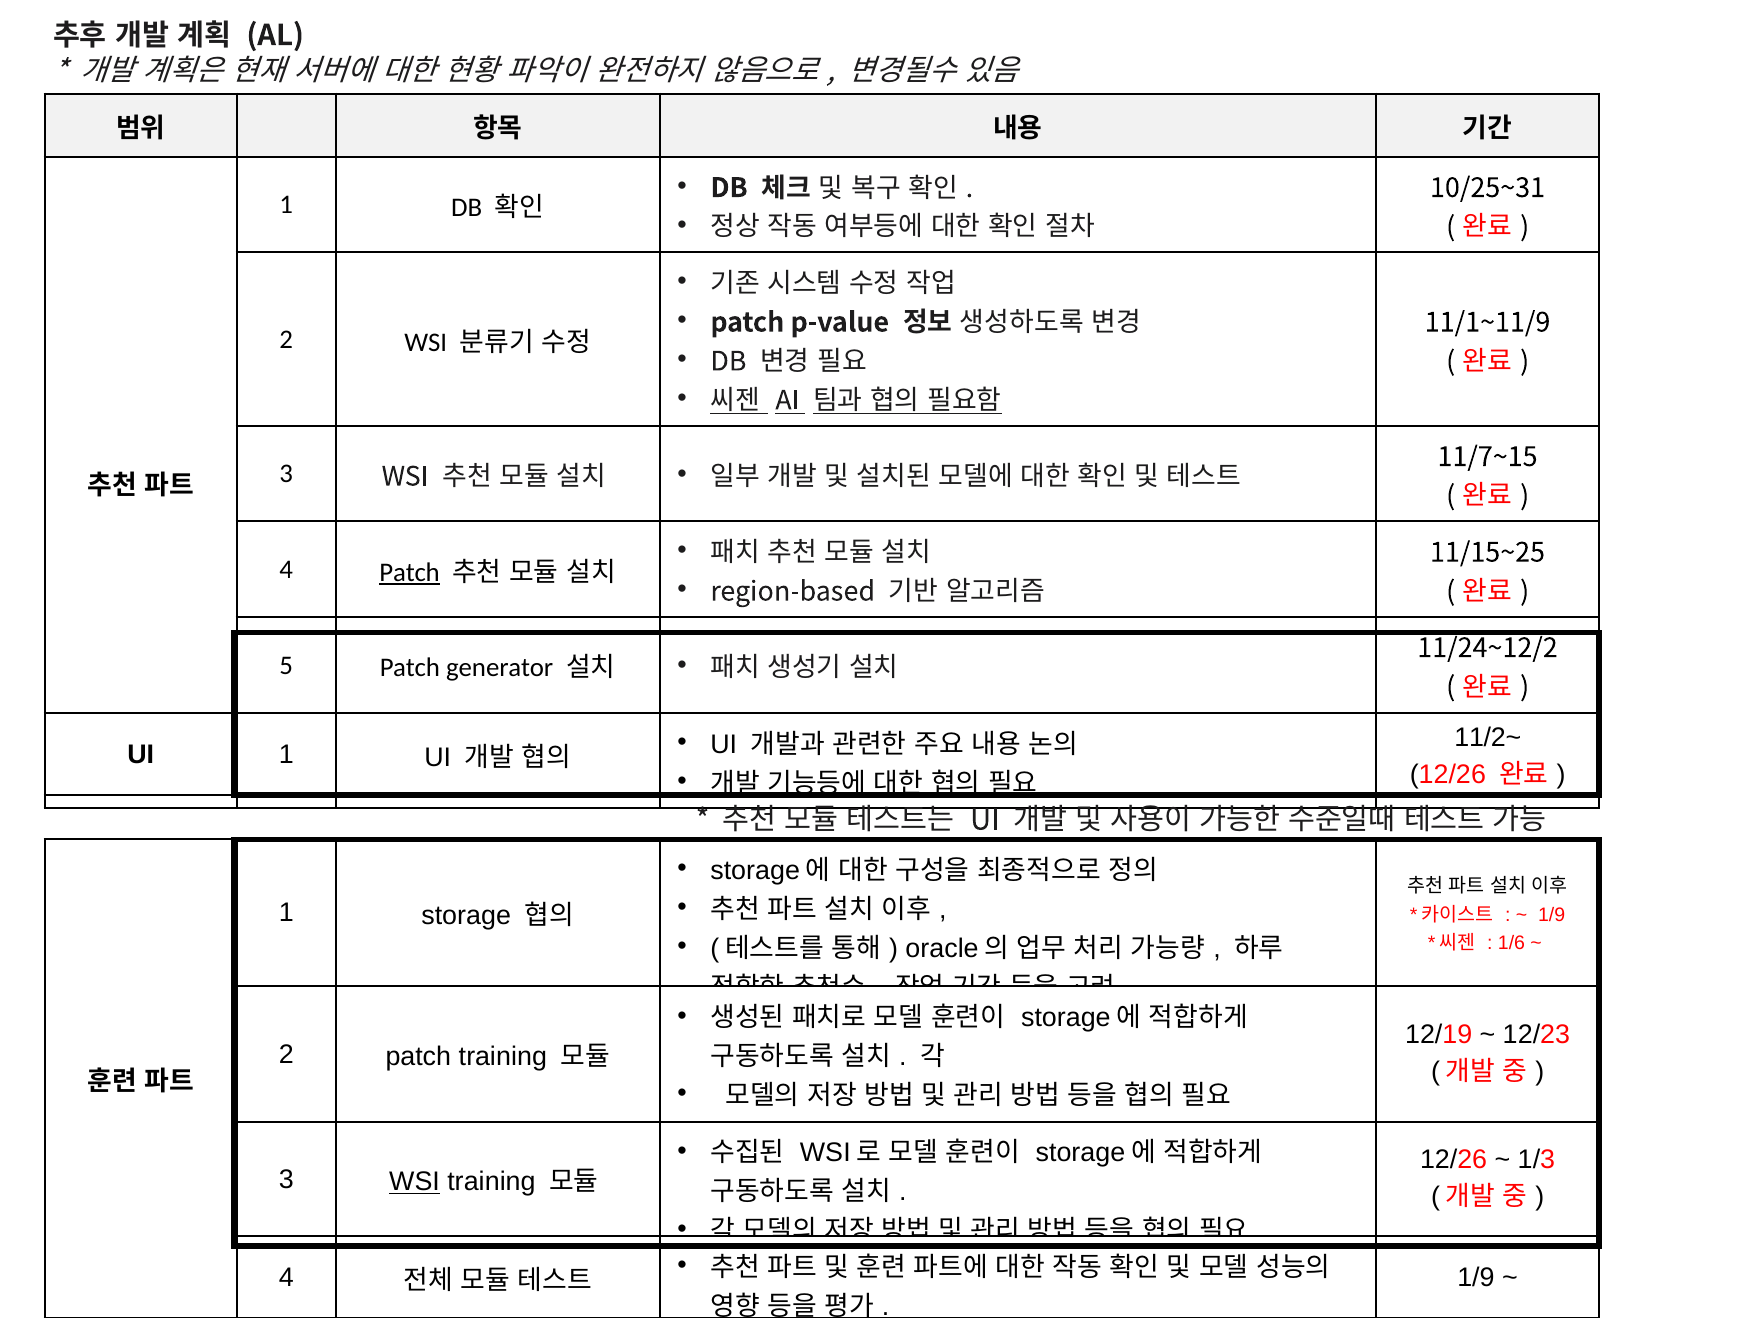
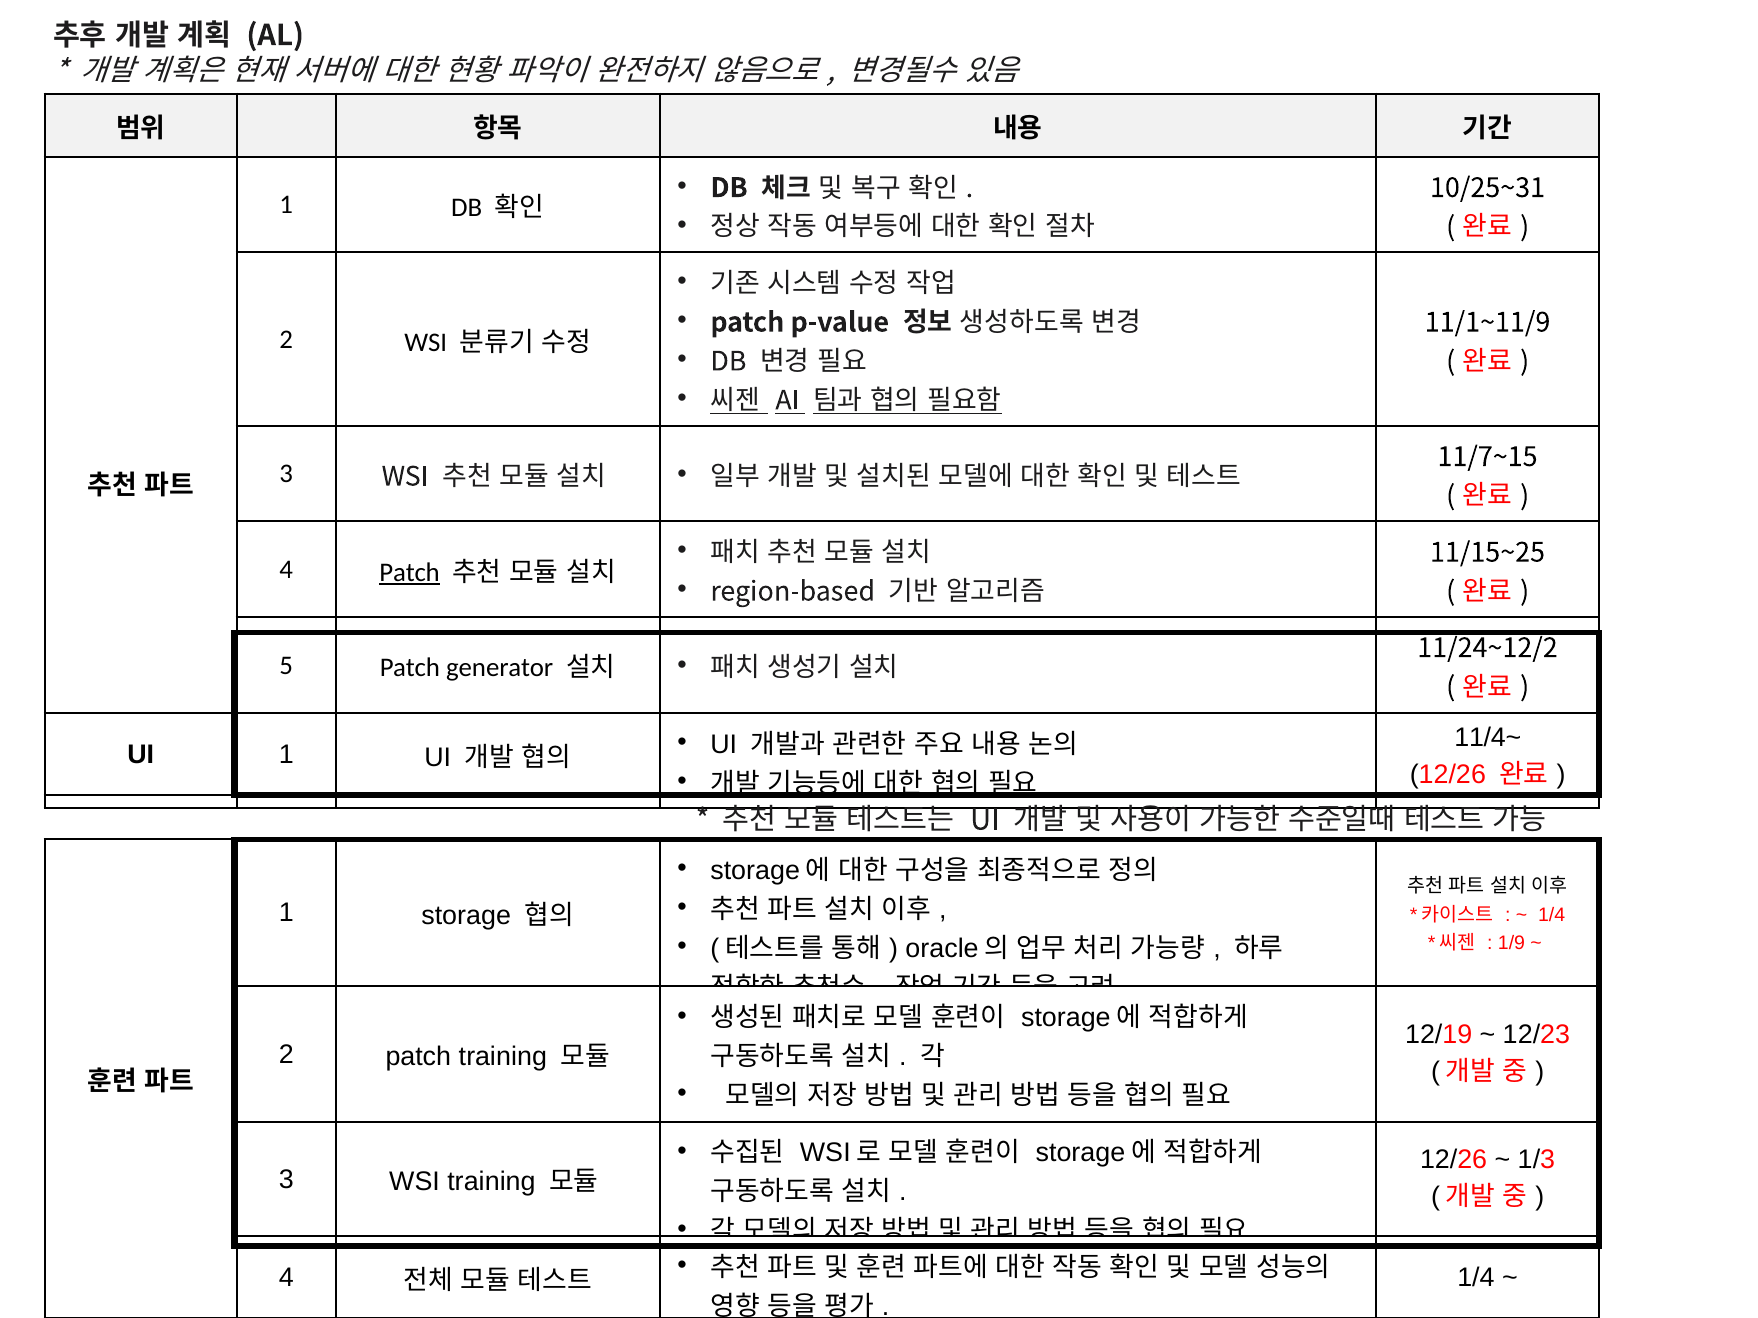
11/2~: 11/2~ -> 11/4~ (1488, 738)
1/9: 1/9 -> 1/4 (1552, 915)
1/6: 1/6 -> 1/9 (1511, 944)
WSI underline: present -> none (415, 1182)
1/9: 1/9 -> 1/4 (1476, 1278)
